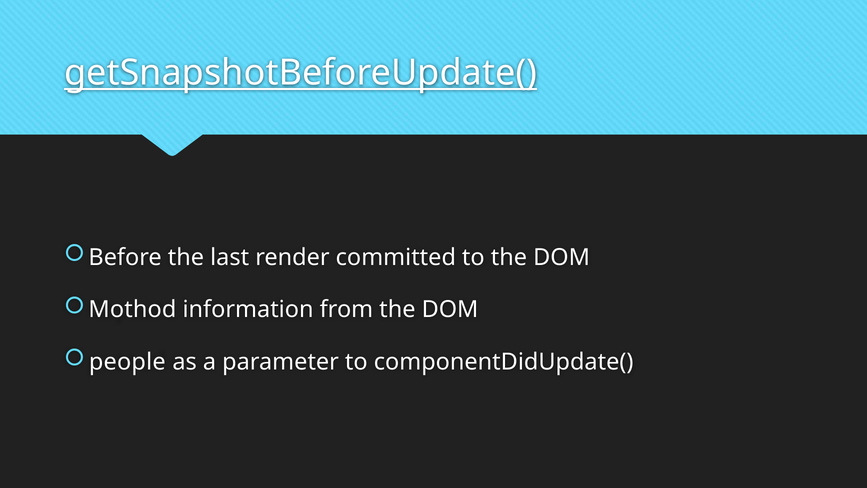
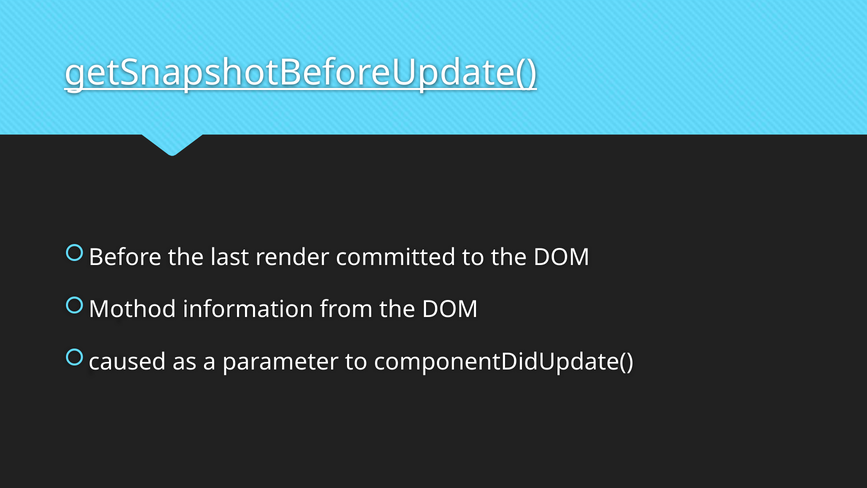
people: people -> caused (127, 362)
